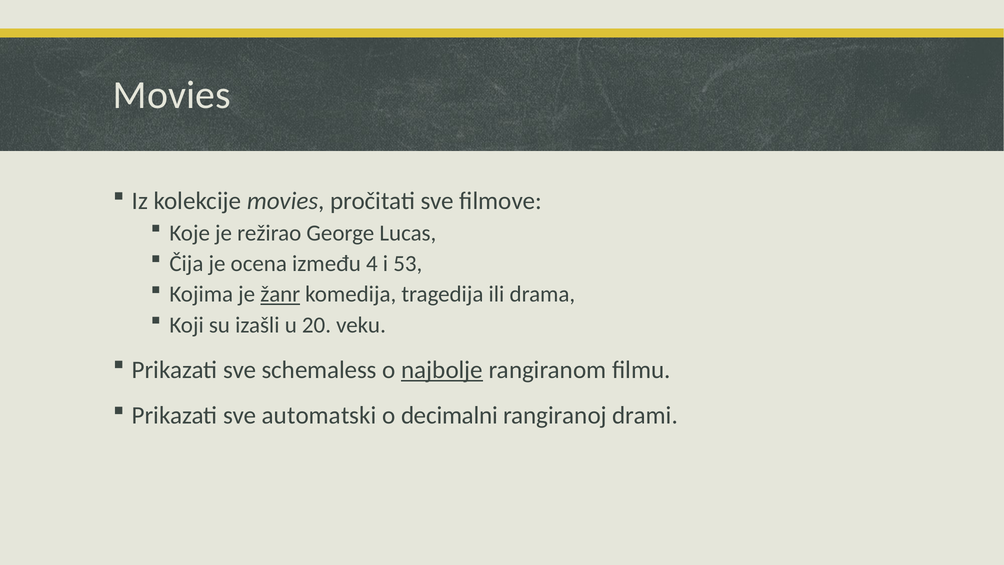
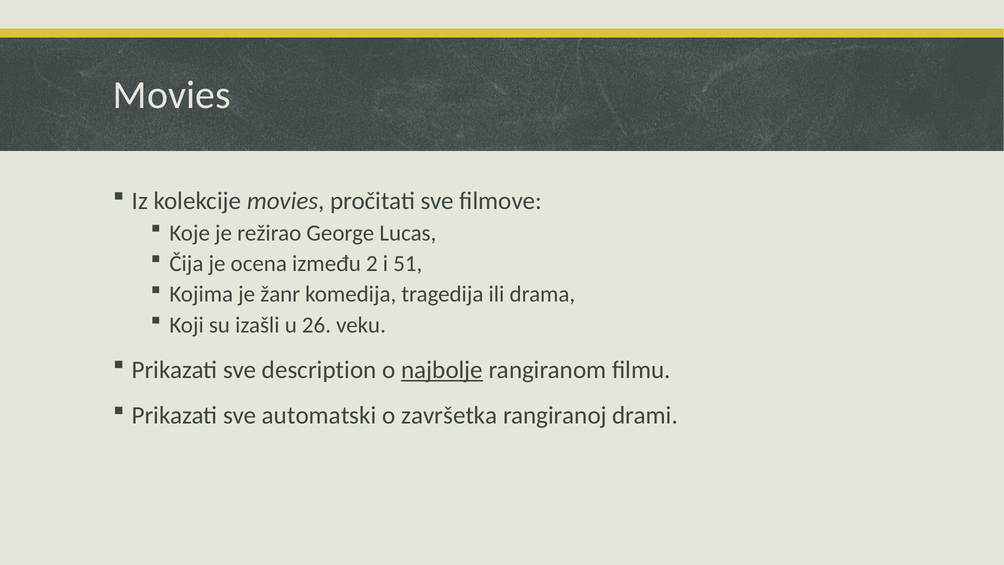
4: 4 -> 2 (372, 264)
53: 53 -> 51 (408, 264)
žanr underline: present -> none (280, 294)
20: 20 -> 26 (317, 325)
schemaless: schemaless -> description (319, 370)
decimalni: decimalni -> završetka (449, 415)
